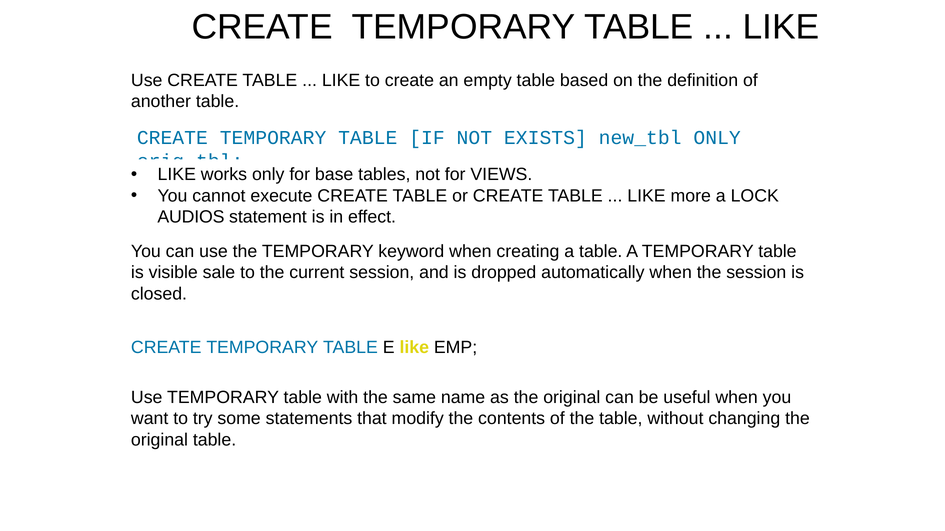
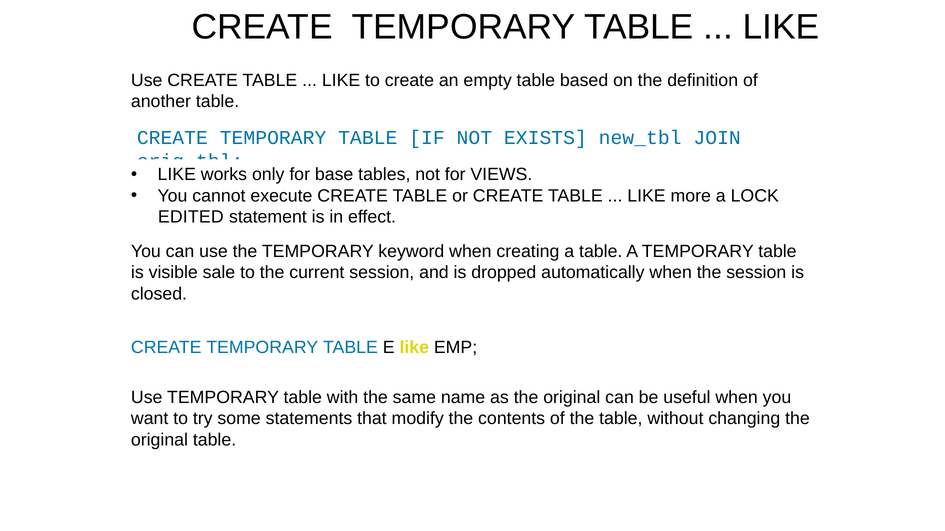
new_tbl ONLY: ONLY -> JOIN (717, 138)
AUDIOS: AUDIOS -> EDITED (191, 217)
